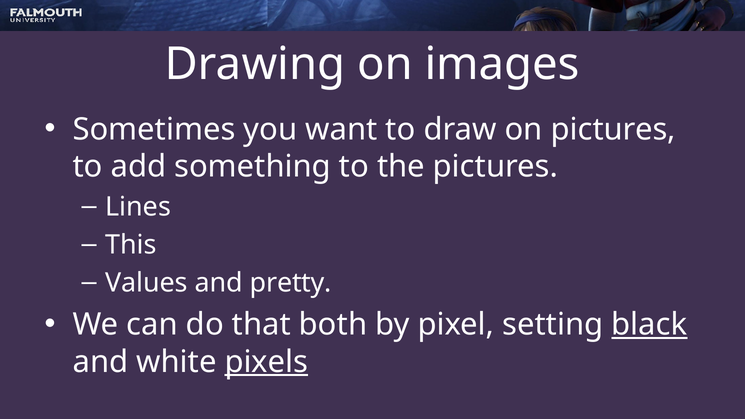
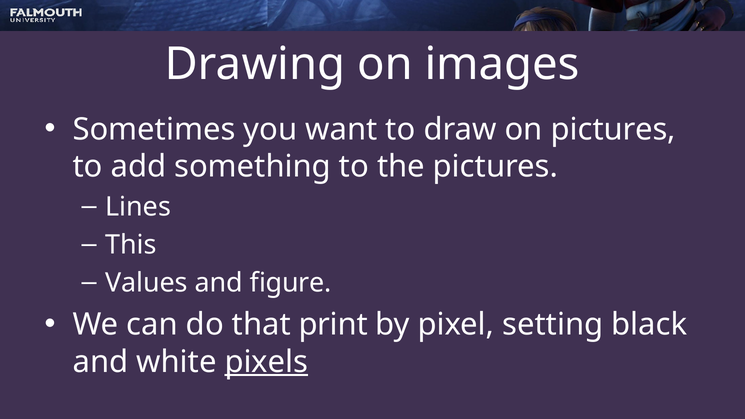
pretty: pretty -> figure (291, 283)
both: both -> print (333, 325)
black underline: present -> none (649, 325)
